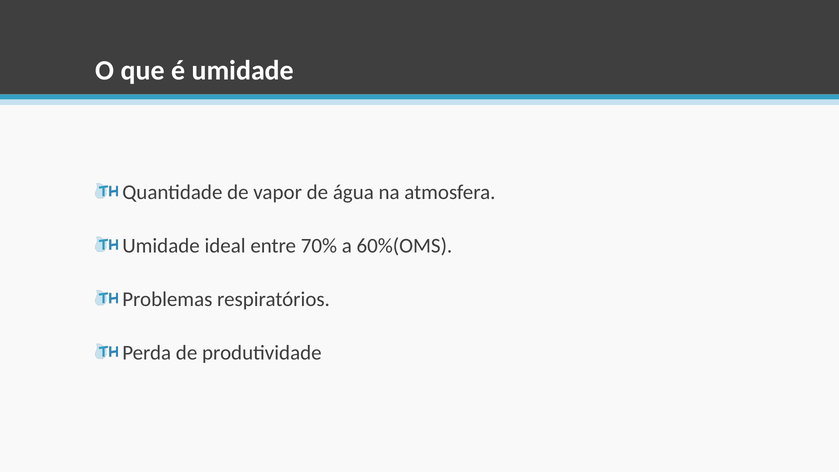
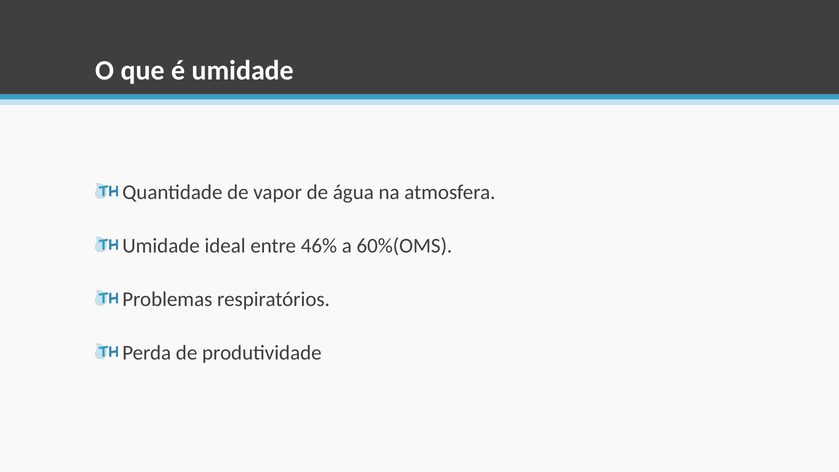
70%: 70% -> 46% (319, 246)
